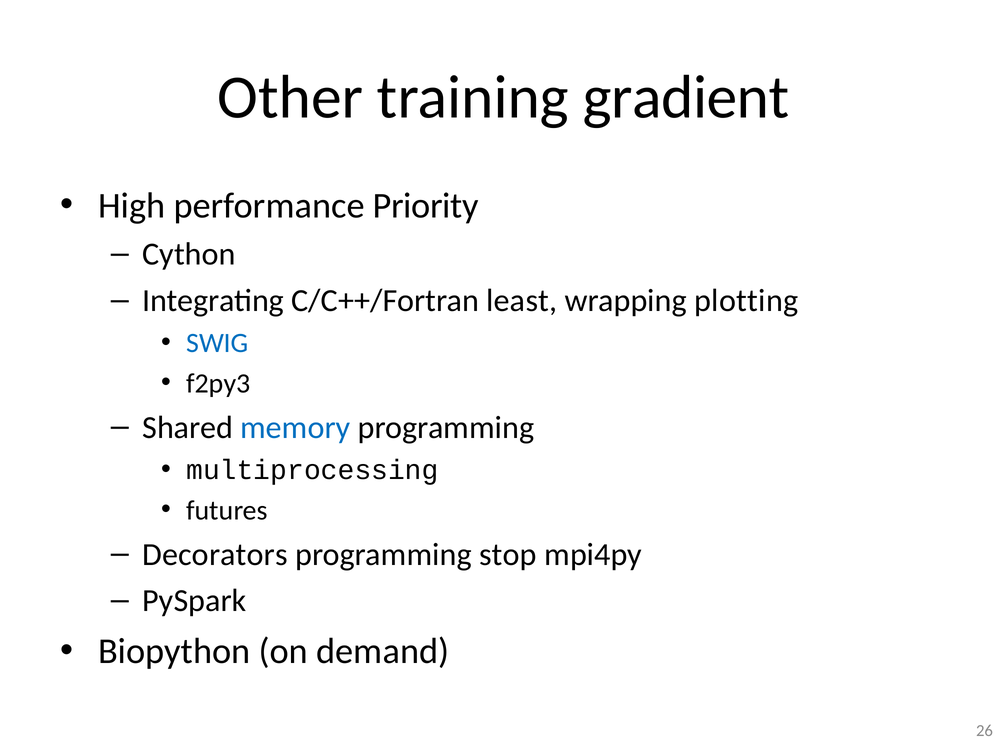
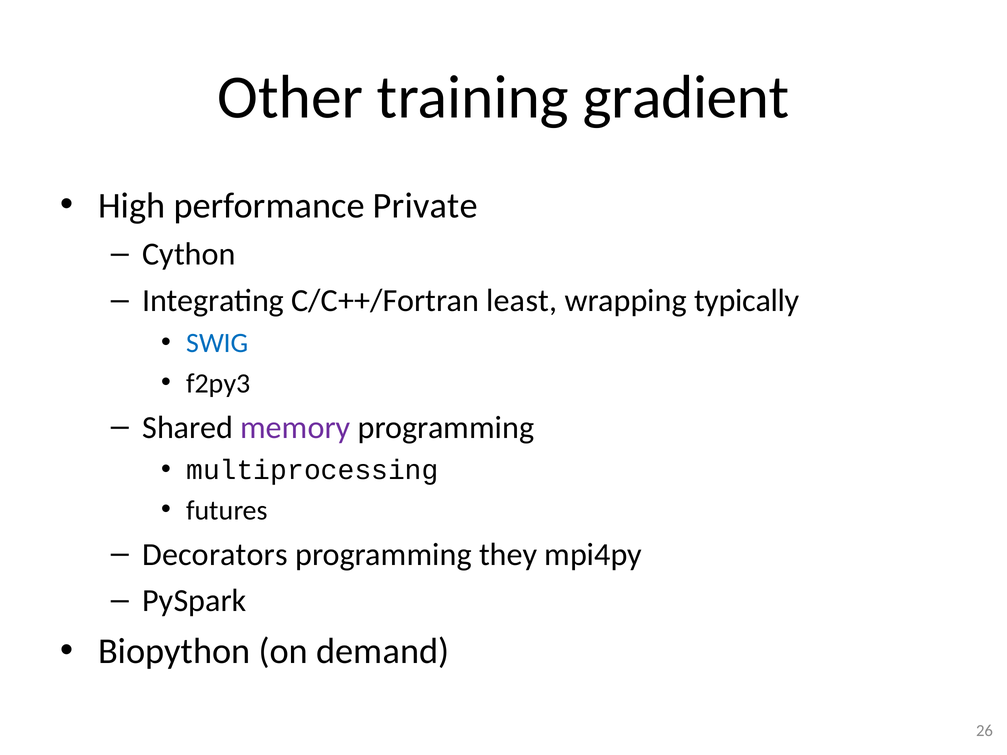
Priority: Priority -> Private (425, 206)
plotting: plotting -> typically (747, 301)
memory colour: blue -> purple (295, 428)
stop: stop -> they (508, 555)
